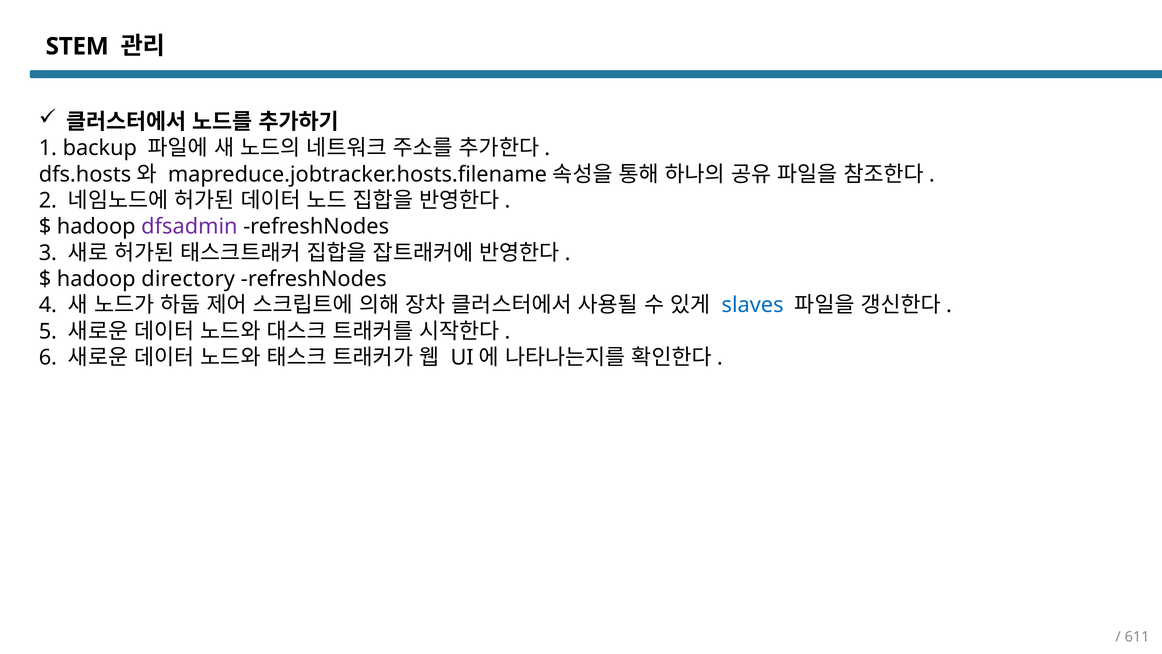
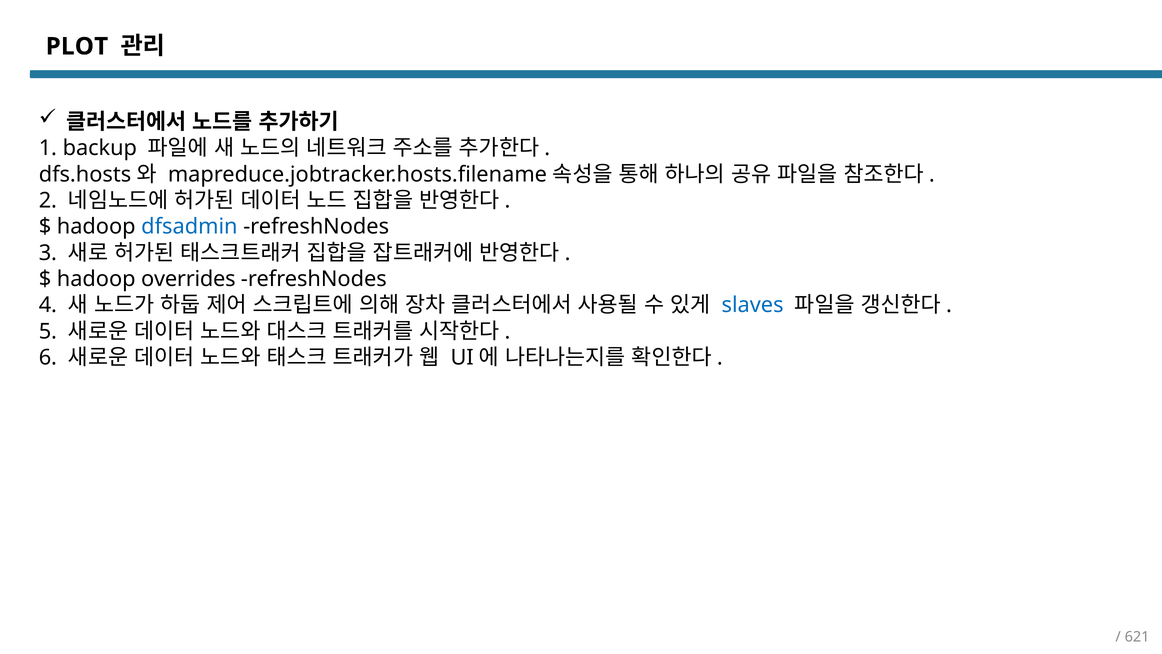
STEM: STEM -> PLOT (77, 46)
dfsadmin colour: purple -> blue (189, 227)
directory: directory -> overrides (188, 279)
611: 611 -> 621 (1137, 637)
